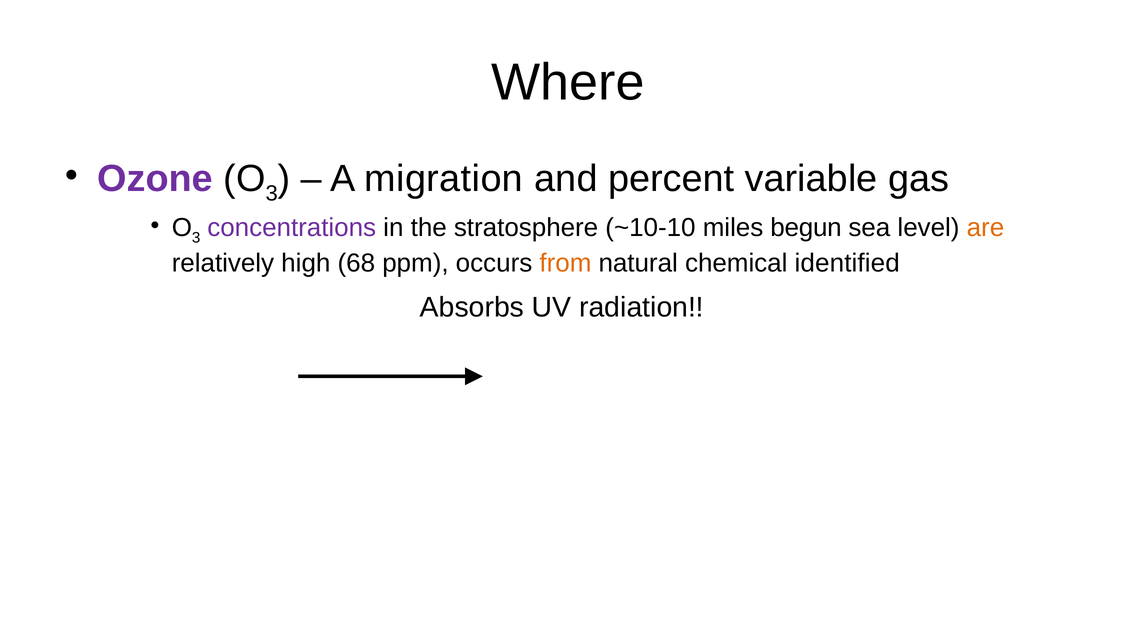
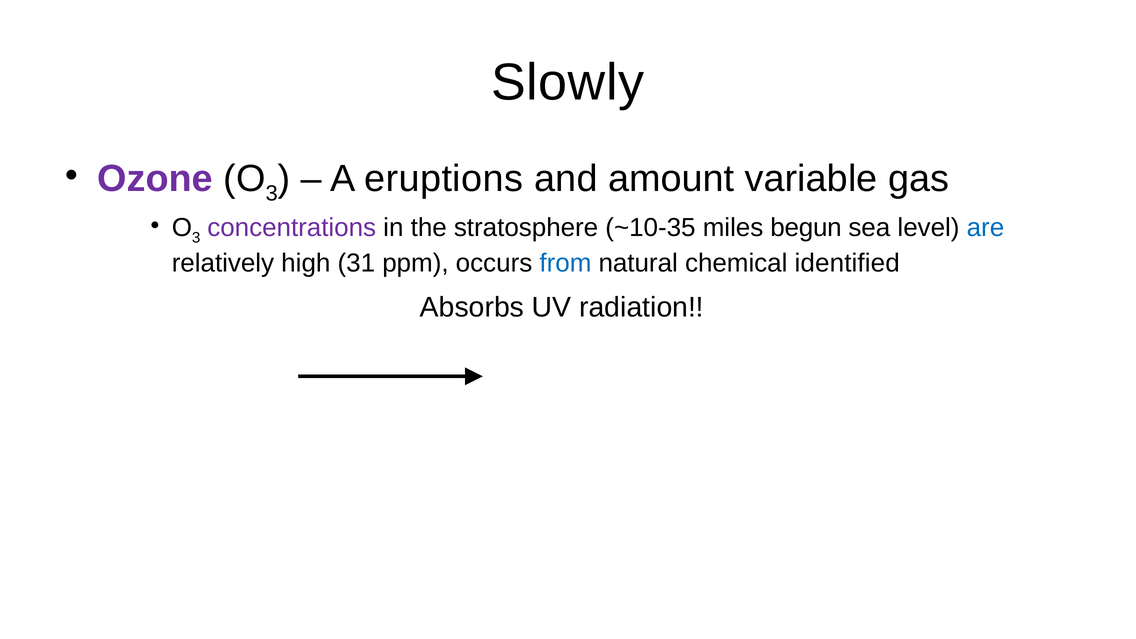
Where: Where -> Slowly (568, 82)
migration: migration -> eruptions (444, 179)
percent: percent -> amount (671, 179)
~10-10: ~10-10 -> ~10-35 (650, 228)
are colour: orange -> blue (985, 228)
68: 68 -> 31 (356, 263)
from colour: orange -> blue (565, 263)
